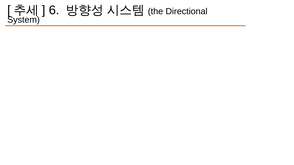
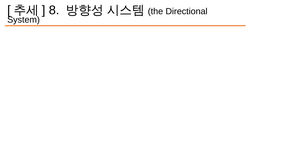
6: 6 -> 8 (54, 10)
